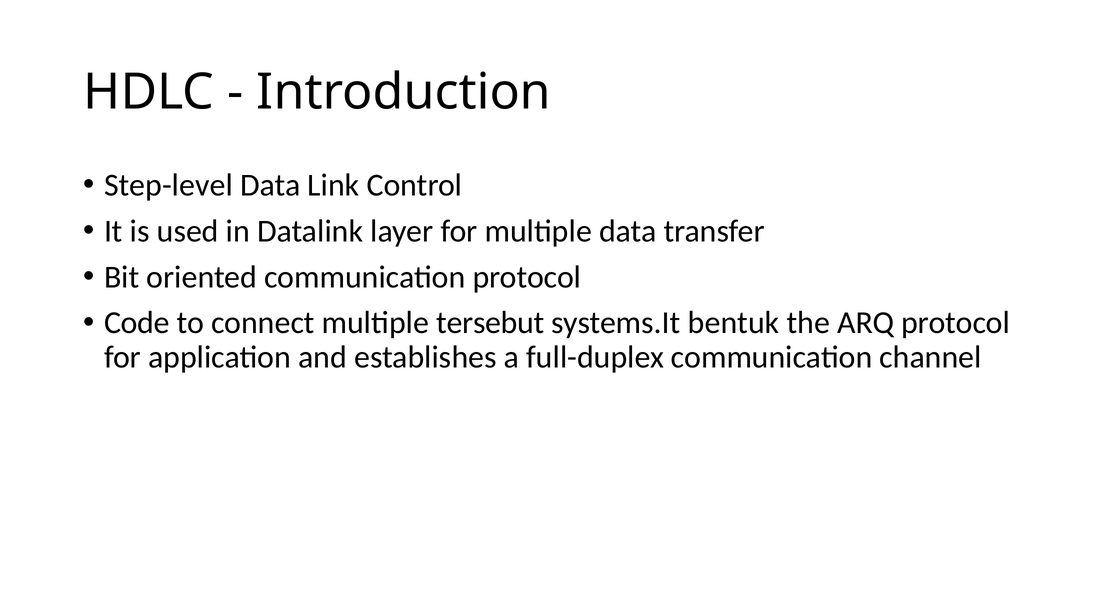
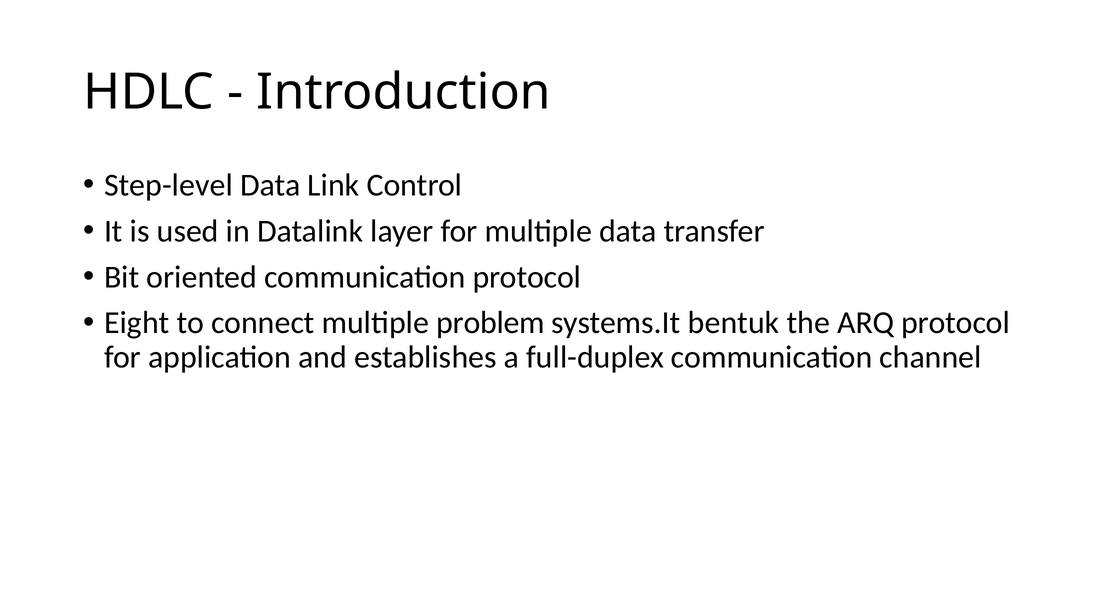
Code: Code -> Eight (137, 323)
tersebut: tersebut -> problem (490, 323)
